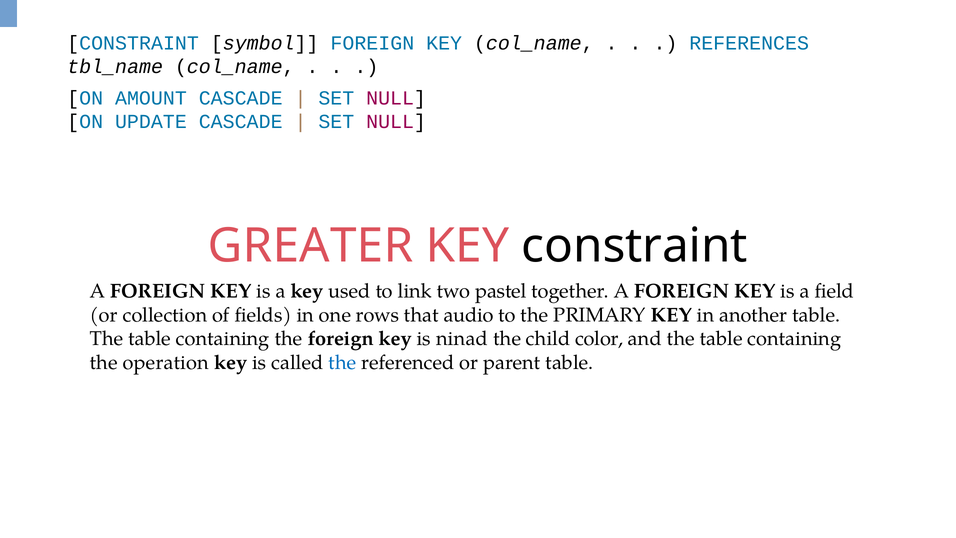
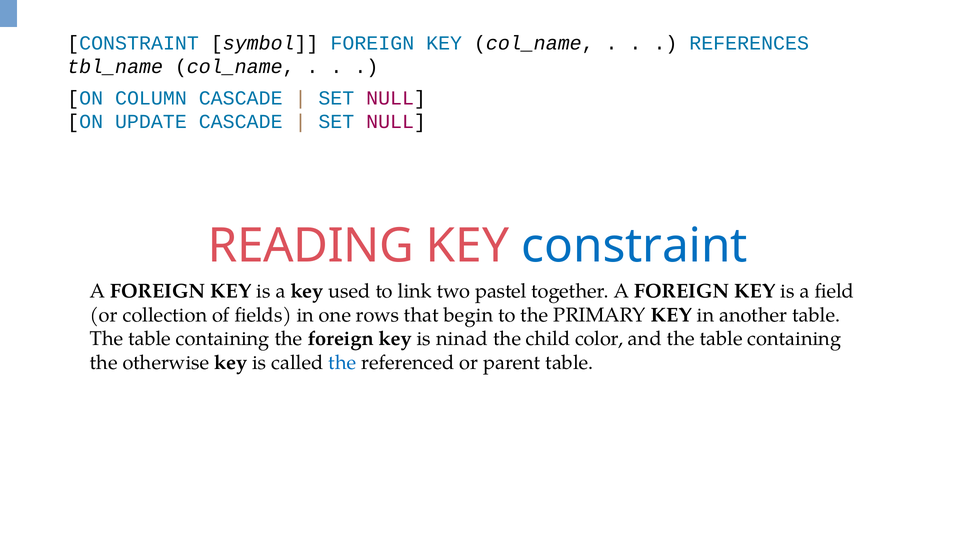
AMOUNT: AMOUNT -> COLUMN (151, 98)
GREATER: GREATER -> READING (311, 246)
constraint colour: black -> blue (635, 246)
audio: audio -> begin (468, 315)
operation: operation -> otherwise (166, 363)
